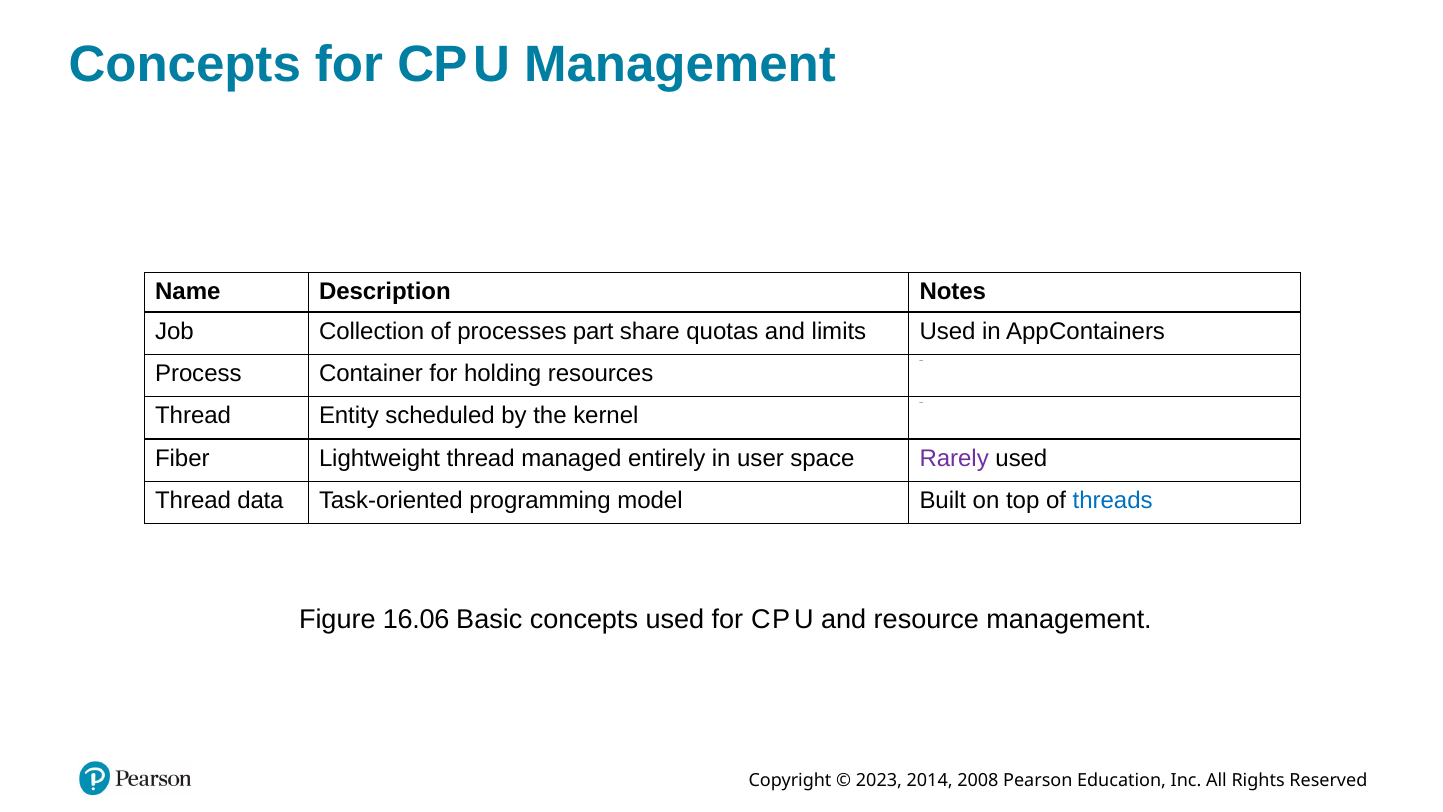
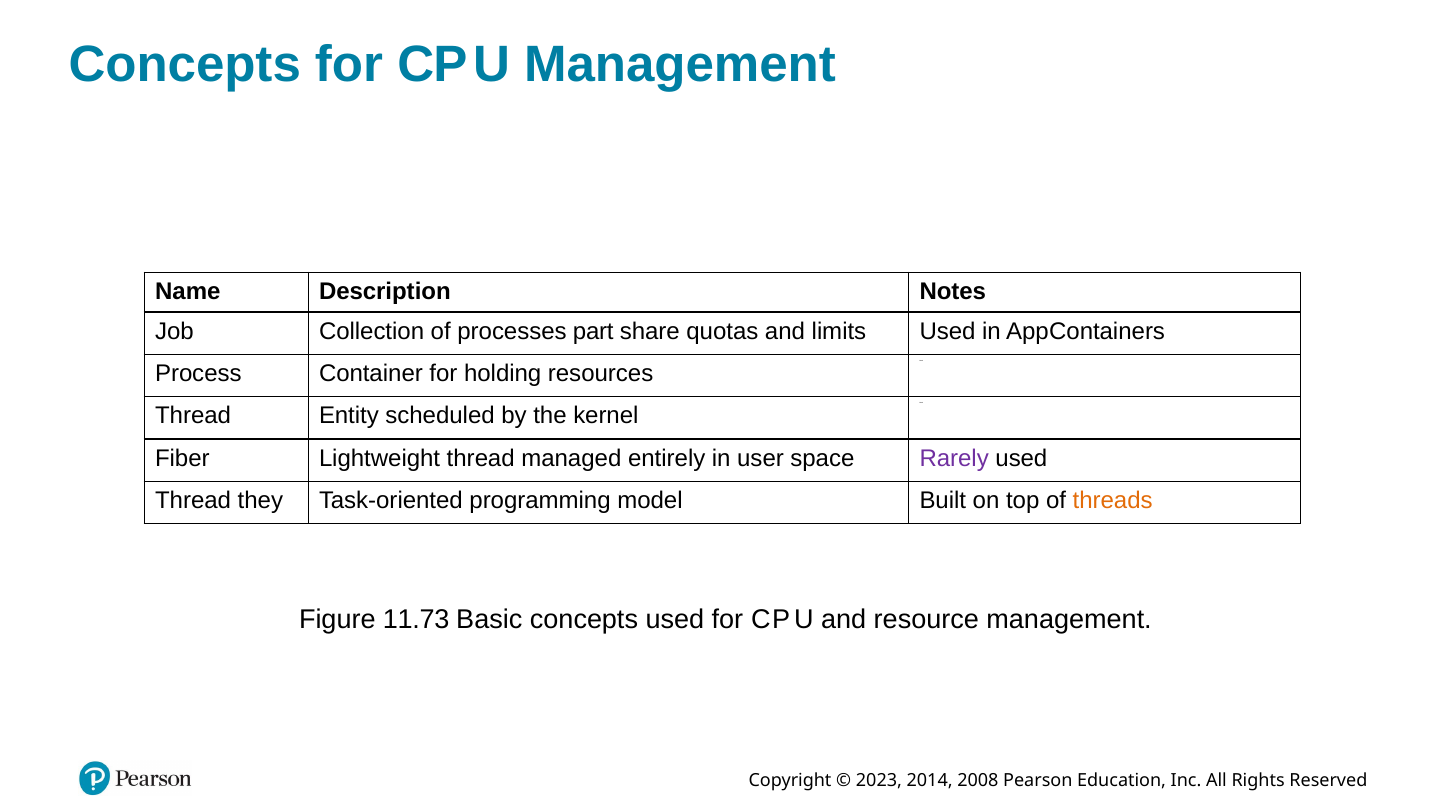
data: data -> they (260, 500)
threads colour: blue -> orange (1113, 500)
16.06: 16.06 -> 11.73 (416, 619)
